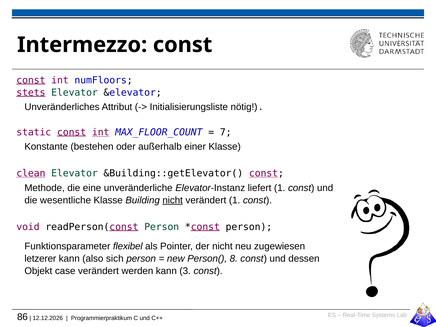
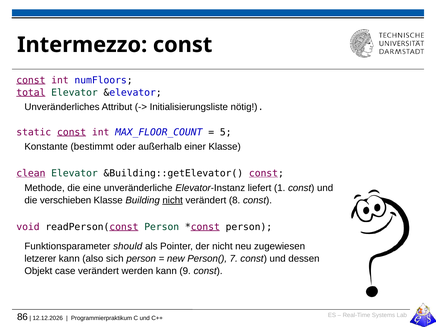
stets: stets -> total (31, 93)
int underline: present -> none (101, 132)
7: 7 -> 5 (226, 132)
bestehen: bestehen -> bestimmt (92, 147)
wesentliche: wesentliche -> verschieben (66, 200)
verändert 1: 1 -> 8 (235, 200)
flexibel: flexibel -> should (128, 246)
8: 8 -> 7 (234, 259)
3: 3 -> 9 (185, 271)
